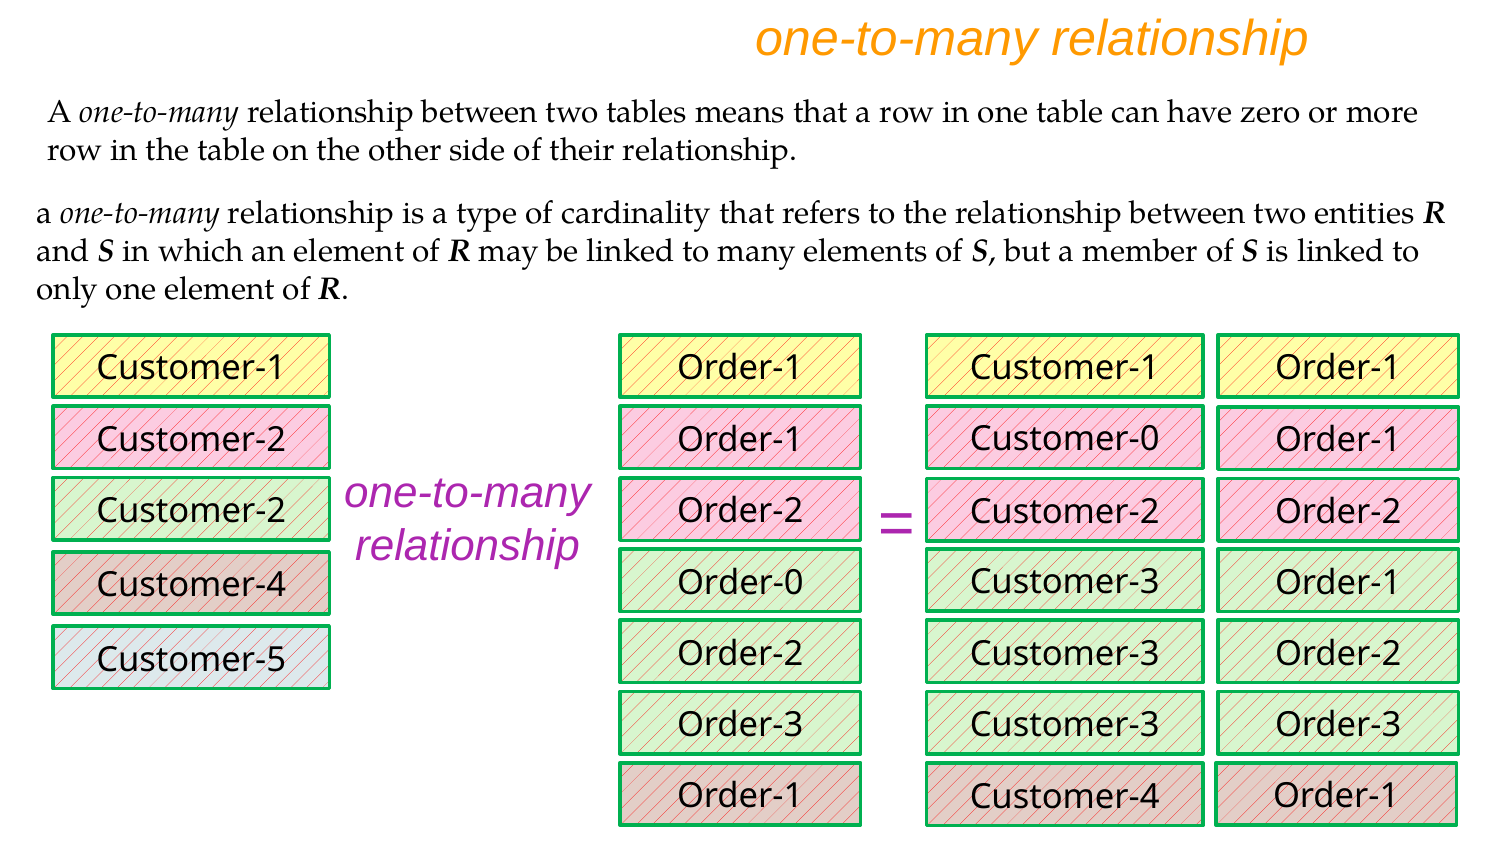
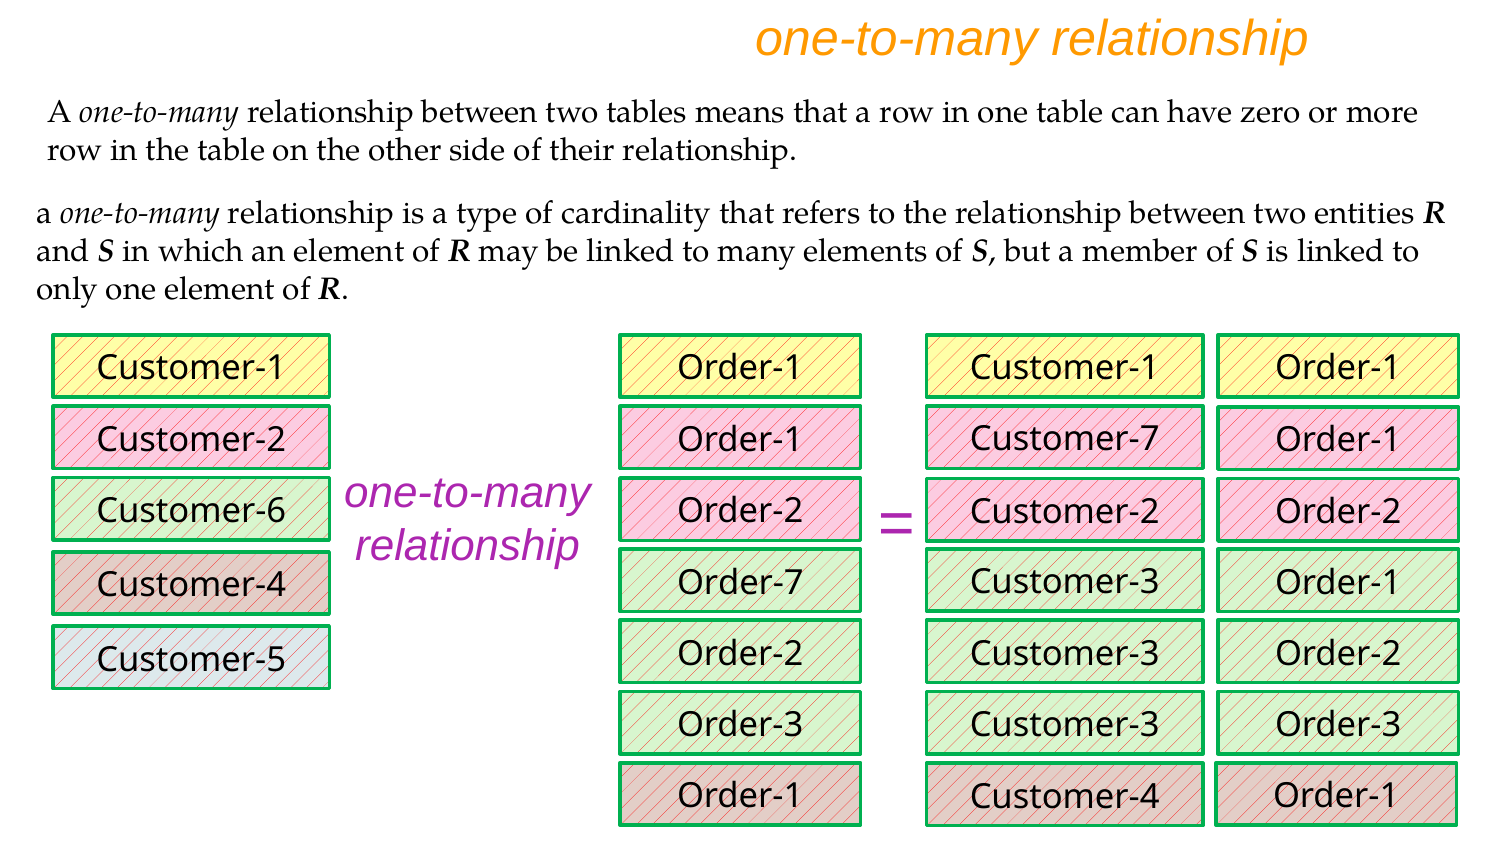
Customer-0: Customer-0 -> Customer-7 (1065, 439)
Customer-2: Customer-2 -> Customer-6 (191, 511)
Order-0: Order-0 -> Order-7 (740, 583)
